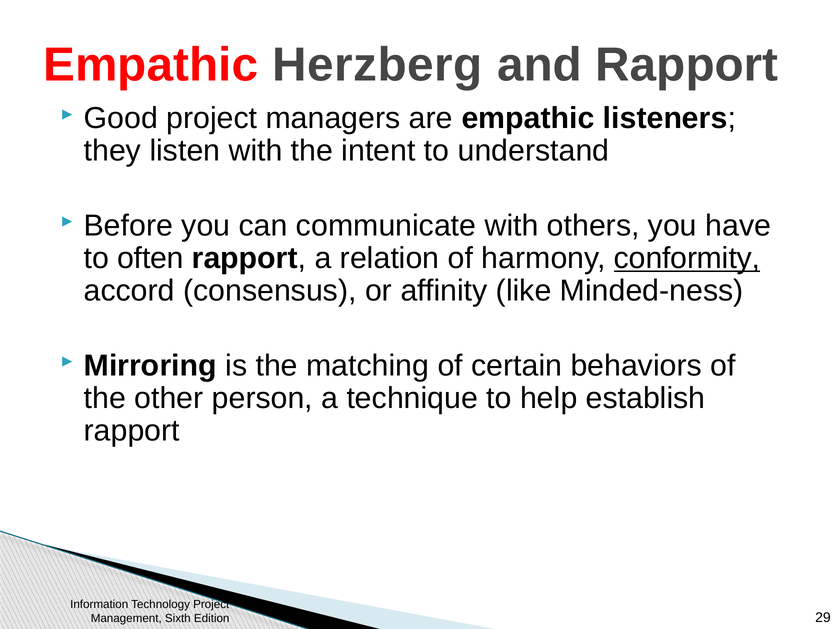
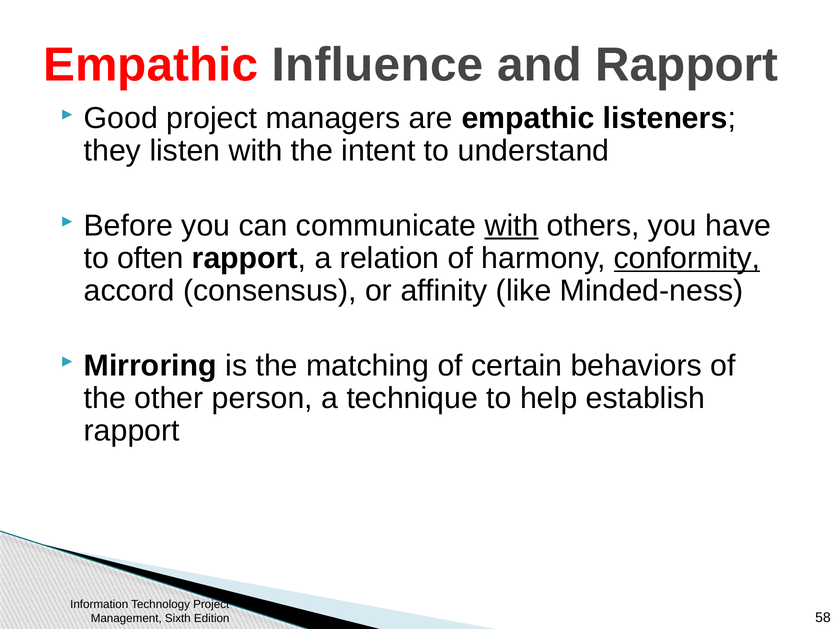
Herzberg: Herzberg -> Influence (378, 65)
with underline: none -> present (512, 226)
29: 29 -> 58 (823, 618)
